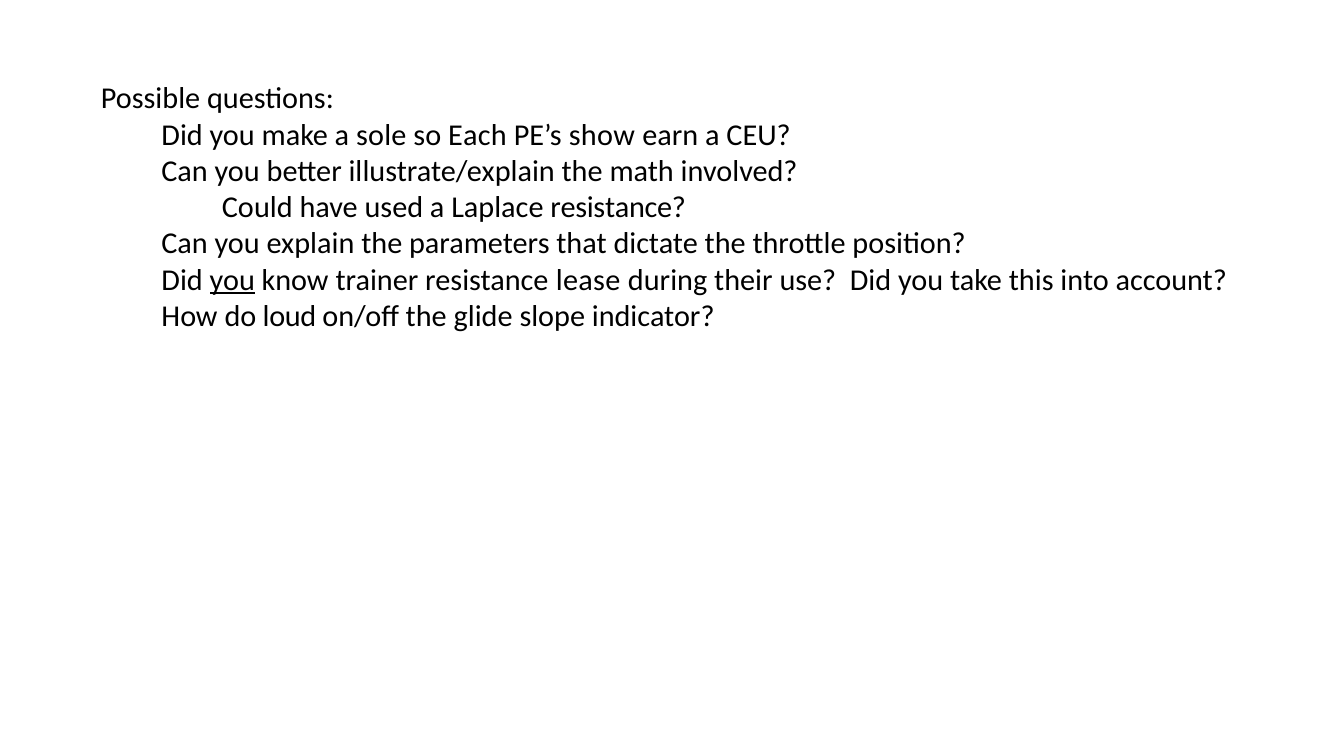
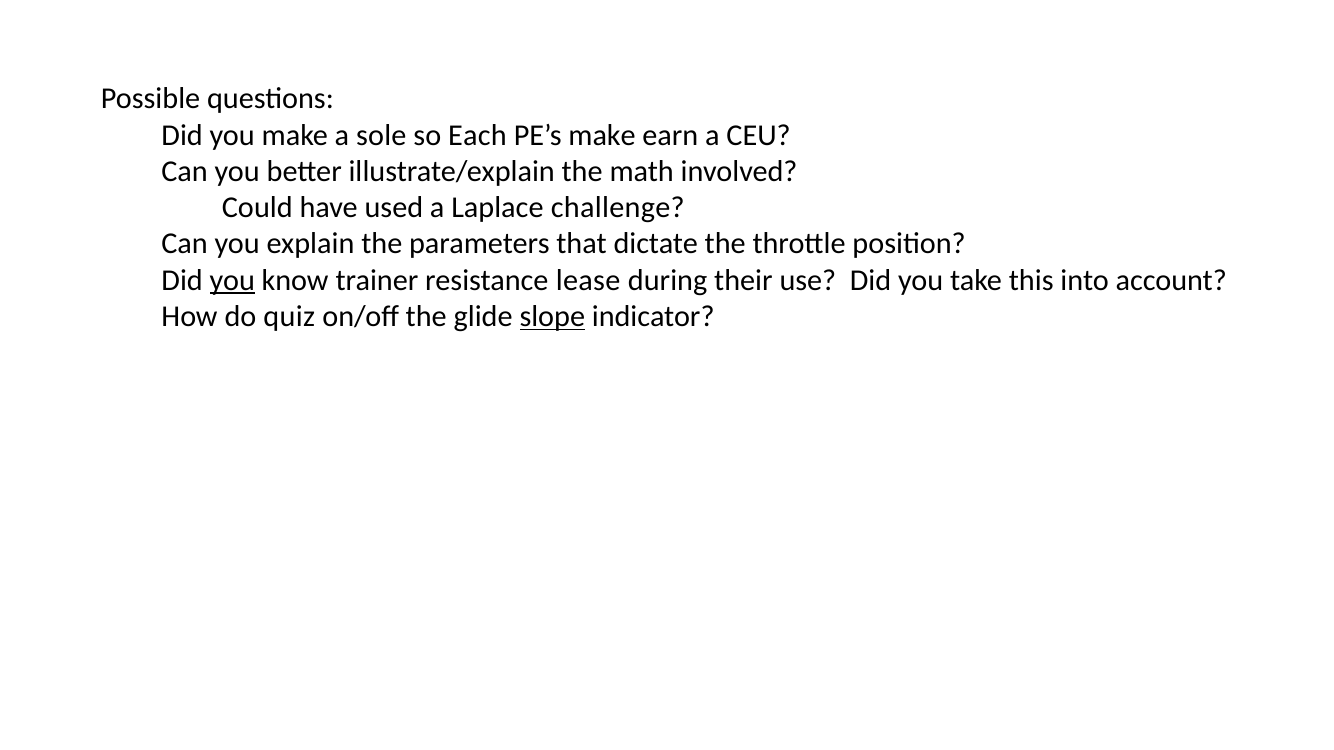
PE’s show: show -> make (602, 135)
Laplace resistance: resistance -> challenge (618, 208)
loud: loud -> quiz (289, 317)
slope underline: none -> present (552, 317)
